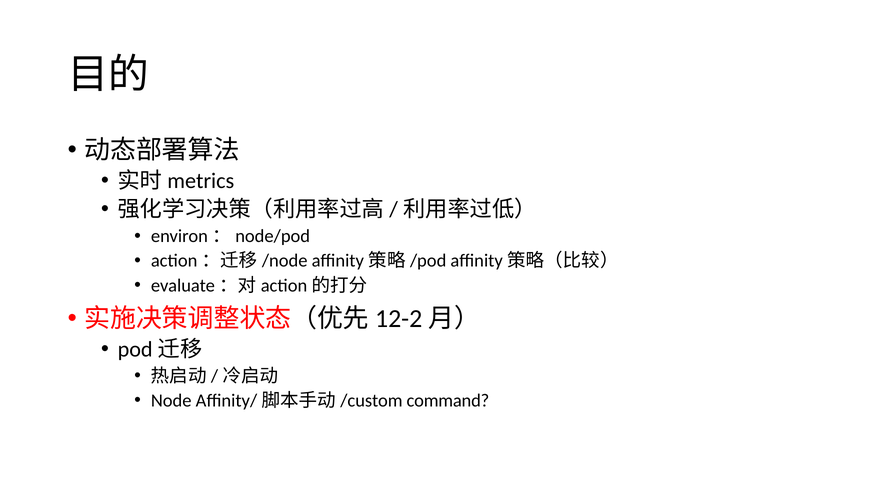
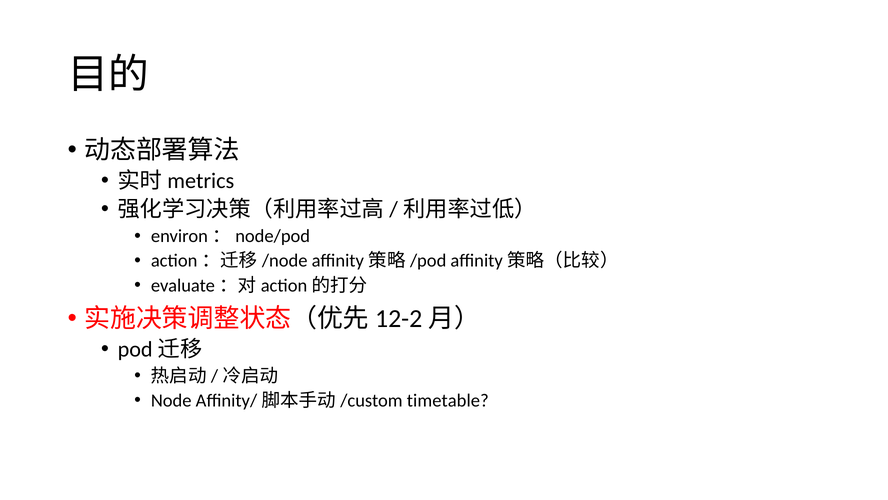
command: command -> timetable (448, 400)
